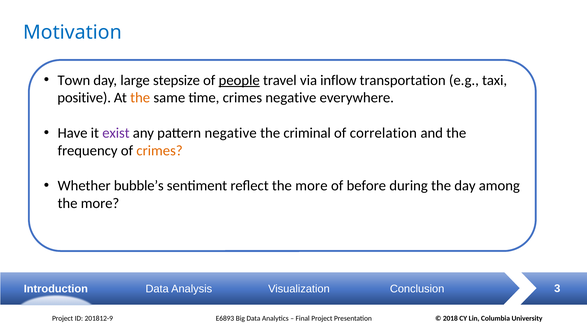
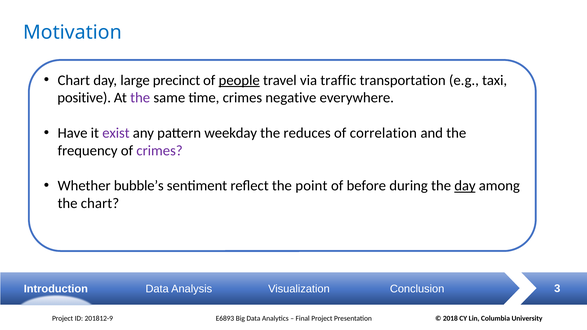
Town: Town -> Chart (74, 80)
stepsize: stepsize -> precinct (177, 80)
inflow: inflow -> traffic (338, 80)
the colour: orange -> purple (140, 98)
pattern negative: negative -> weekday (231, 133)
criminal: criminal -> reduces (307, 133)
crimes colour: orange -> purple (160, 151)
reflect the more: more -> point (311, 186)
day underline: none -> present (465, 186)
more: more -> chart (100, 204)
